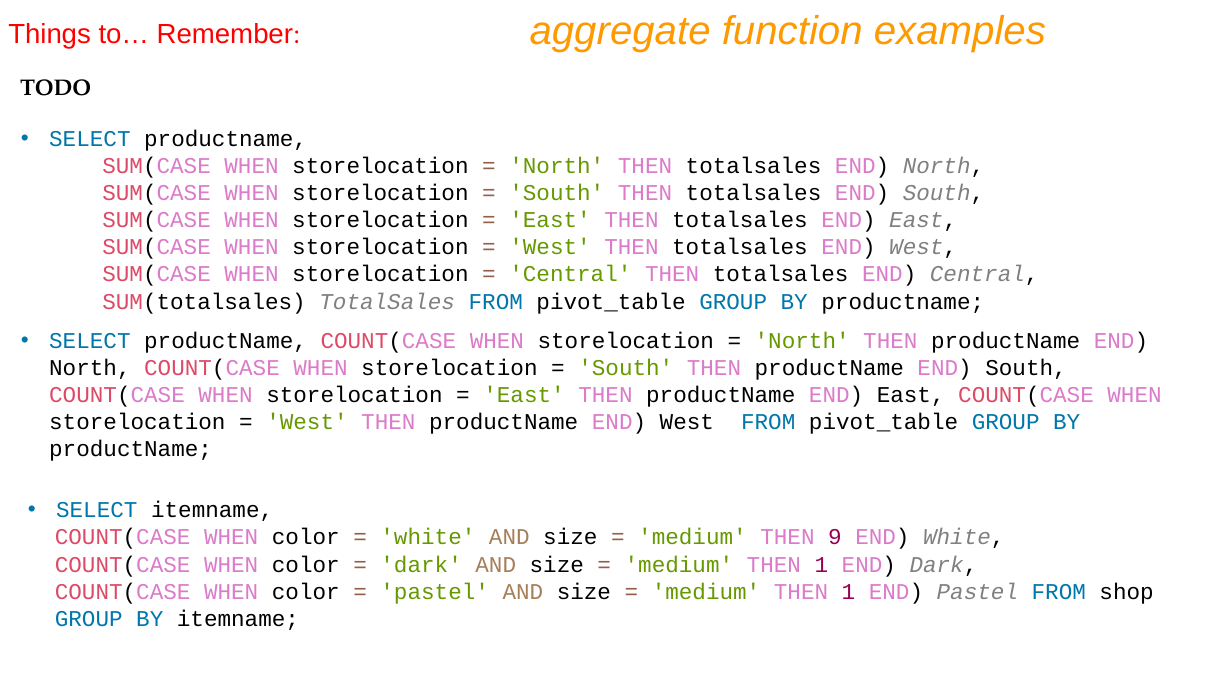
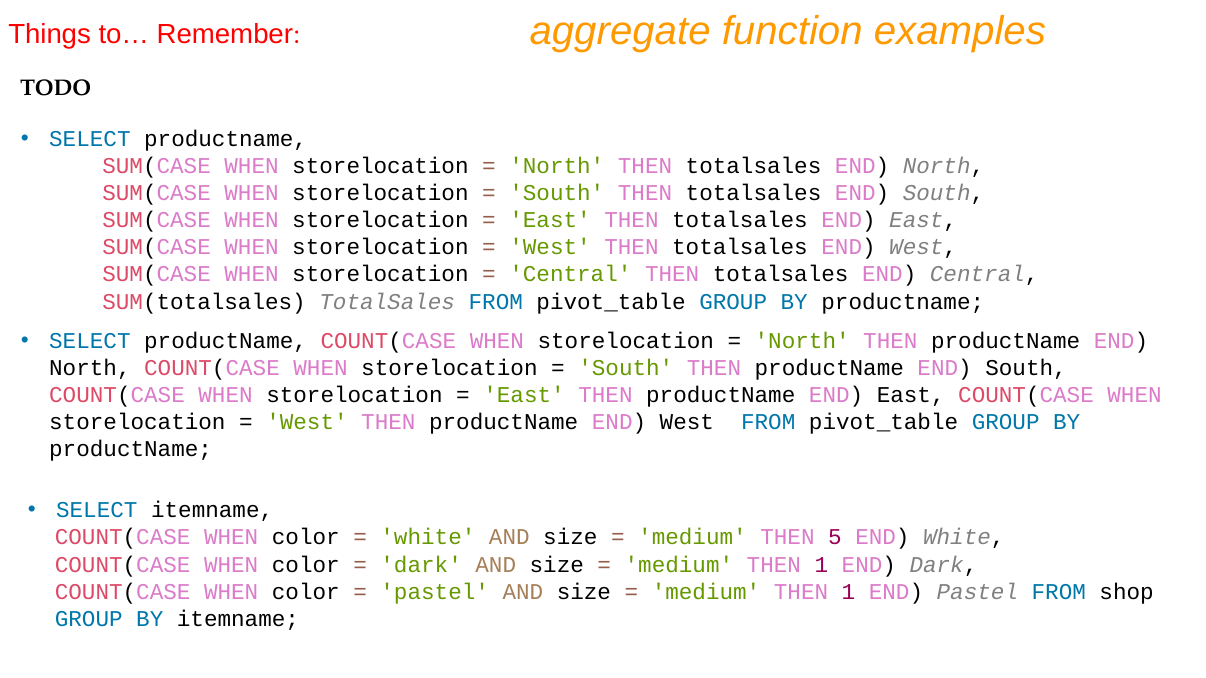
9: 9 -> 5 (835, 538)
